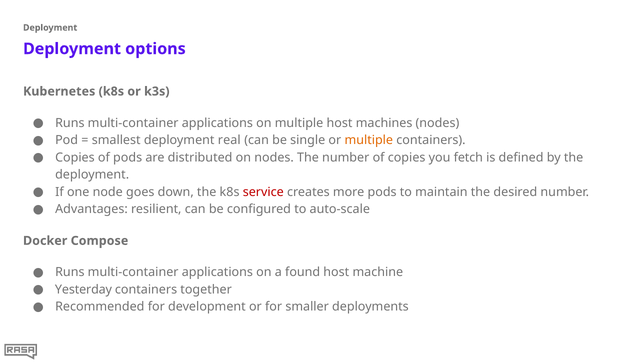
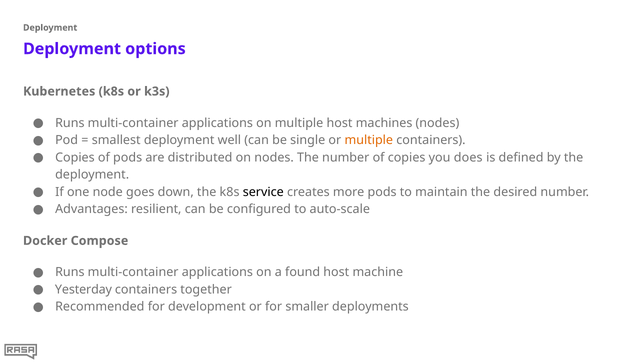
real: real -> well (229, 140)
fetch: fetch -> does (468, 158)
service colour: red -> black (263, 192)
